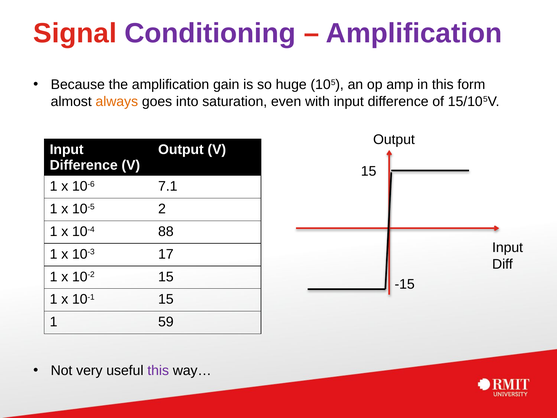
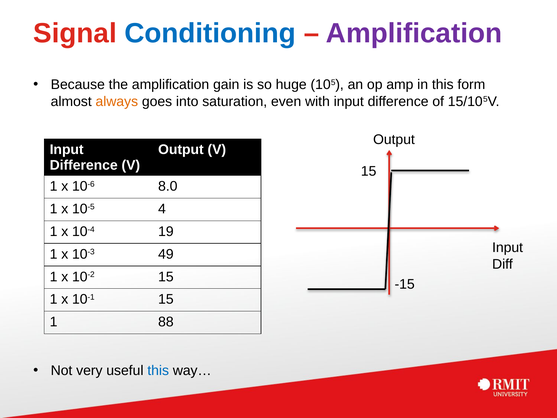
Conditioning colour: purple -> blue (210, 33)
7.1: 7.1 -> 8.0 (168, 186)
2: 2 -> 4 (162, 209)
88: 88 -> 19 (166, 231)
17: 17 -> 49 (166, 254)
59: 59 -> 88 (166, 322)
this colour: purple -> blue (158, 370)
